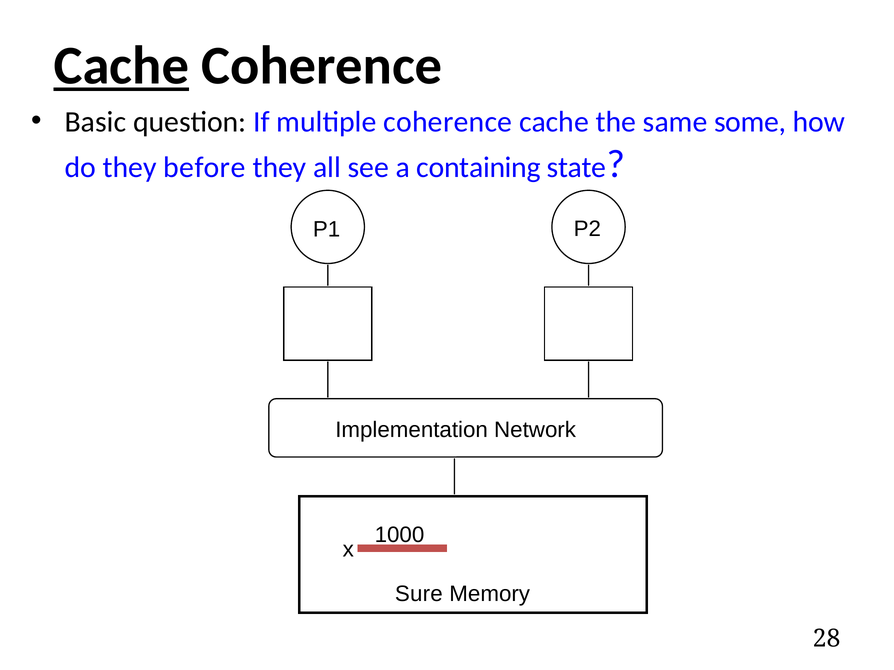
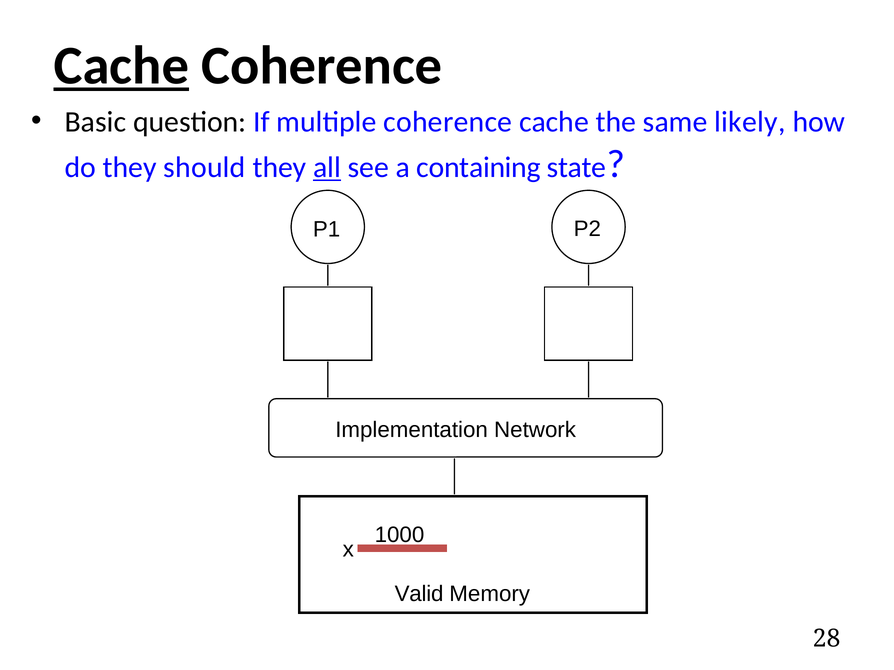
some: some -> likely (750, 122)
before: before -> should (204, 168)
all underline: none -> present (327, 168)
Sure: Sure -> Valid (419, 594)
